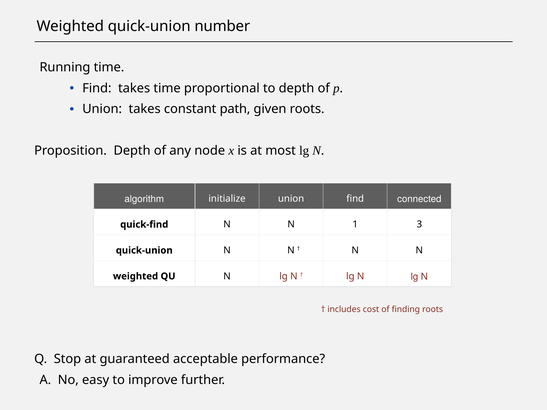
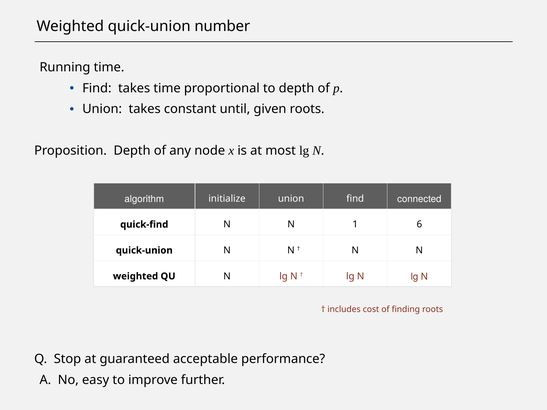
path: path -> until (235, 109)
3: 3 -> 6 (419, 225)
